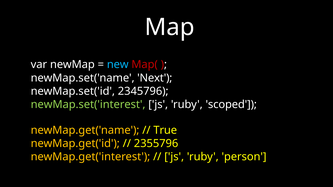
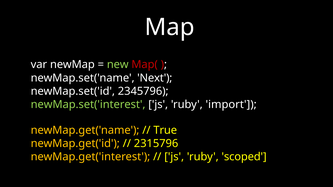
new colour: light blue -> light green (118, 65)
scoped: scoped -> import (231, 105)
2355796: 2355796 -> 2315796 (156, 144)
person: person -> scoped (244, 157)
